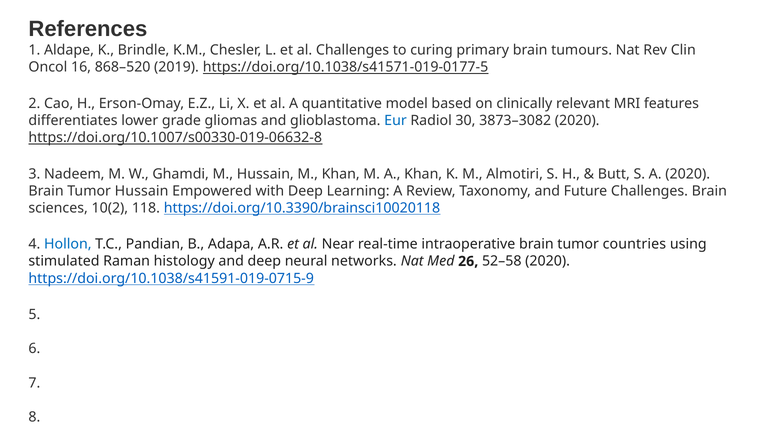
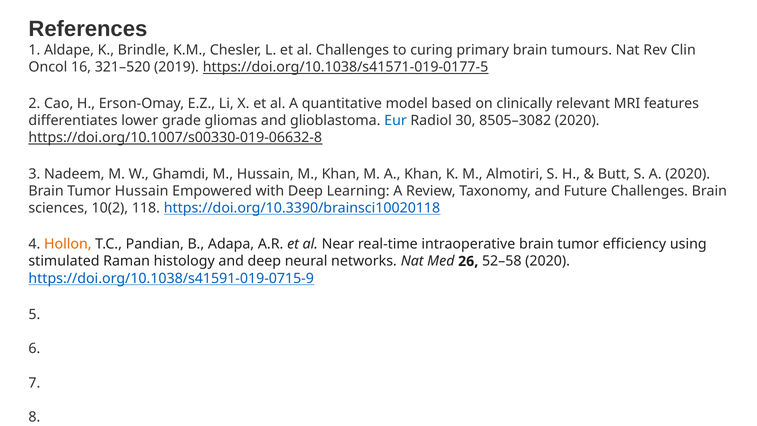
868–520: 868–520 -> 321–520 (123, 67)
3873–3082: 3873–3082 -> 8505–3082 (515, 120)
Hollon colour: blue -> orange (68, 244)
countries: countries -> efficiency (634, 244)
